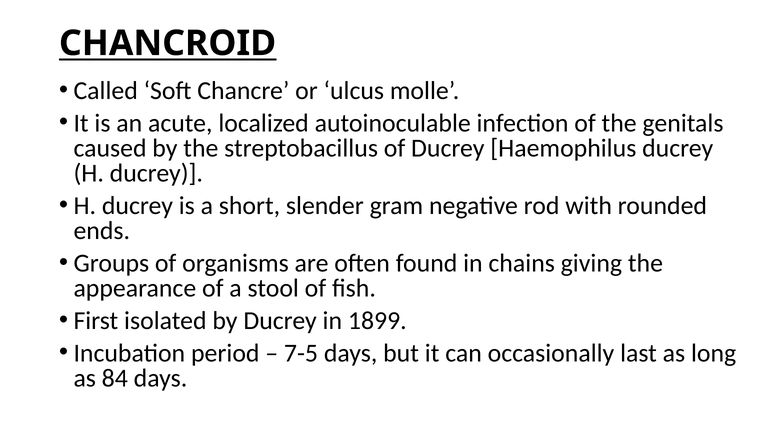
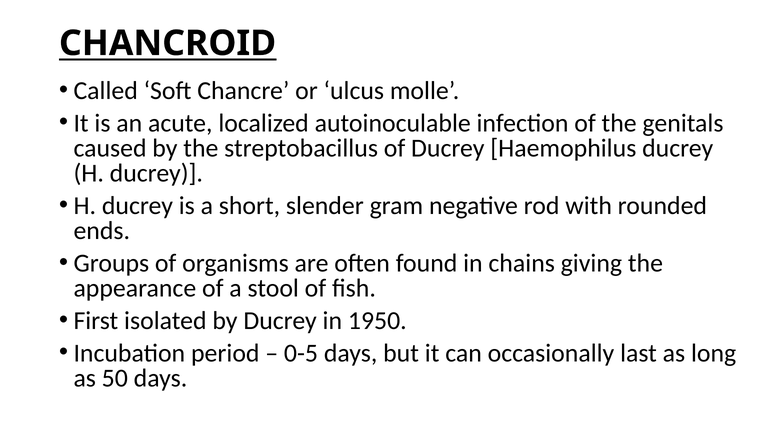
1899: 1899 -> 1950 (377, 320)
7-5: 7-5 -> 0-5 (301, 353)
84: 84 -> 50 (115, 378)
